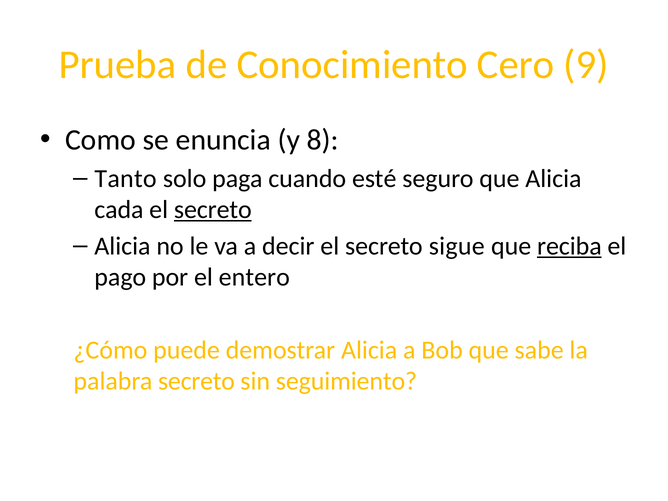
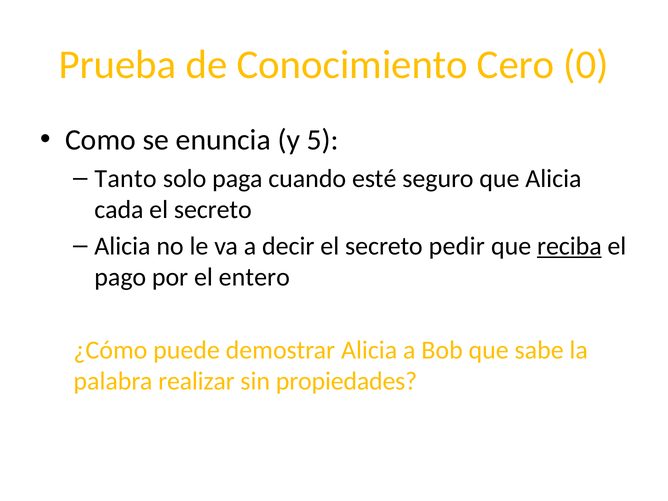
9: 9 -> 0 (586, 65)
8: 8 -> 5 (323, 140)
secreto underline: present -> none (213, 210)
sigue: sigue -> pedir (457, 246)
palabra secreto: secreto -> realizar (196, 381)
seguimiento: seguimiento -> propiedades (347, 381)
